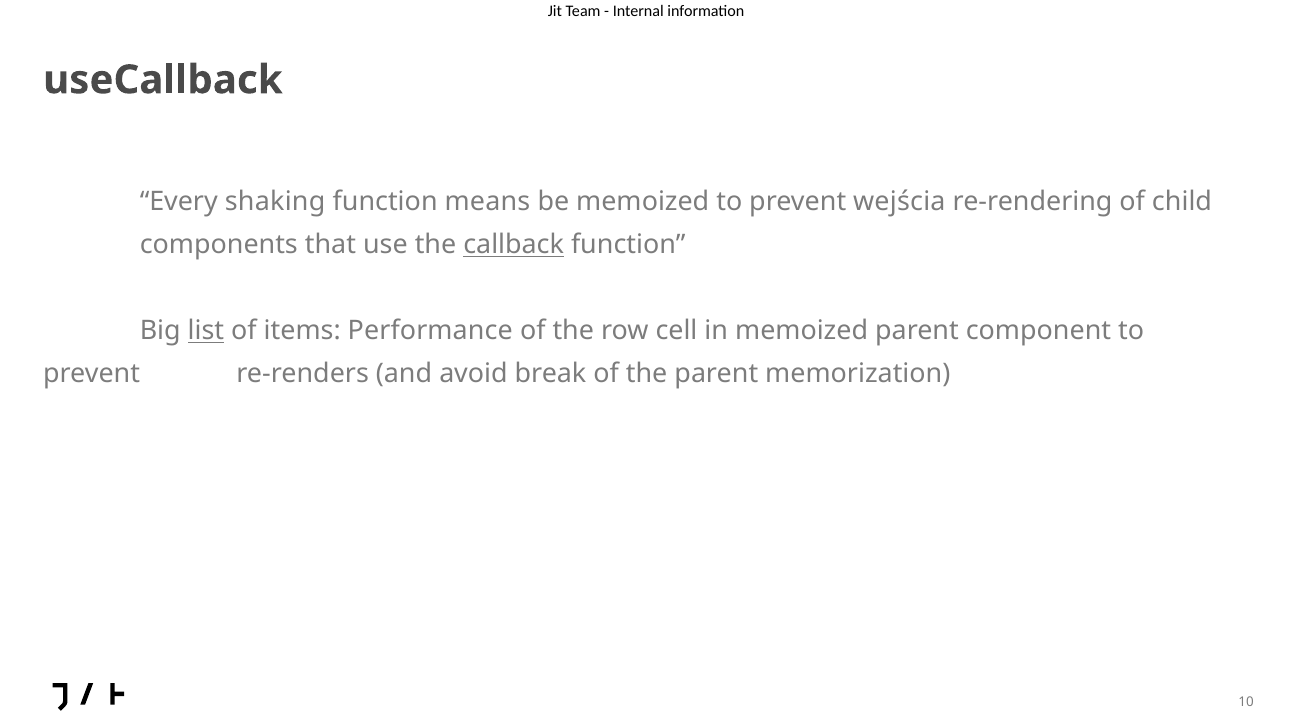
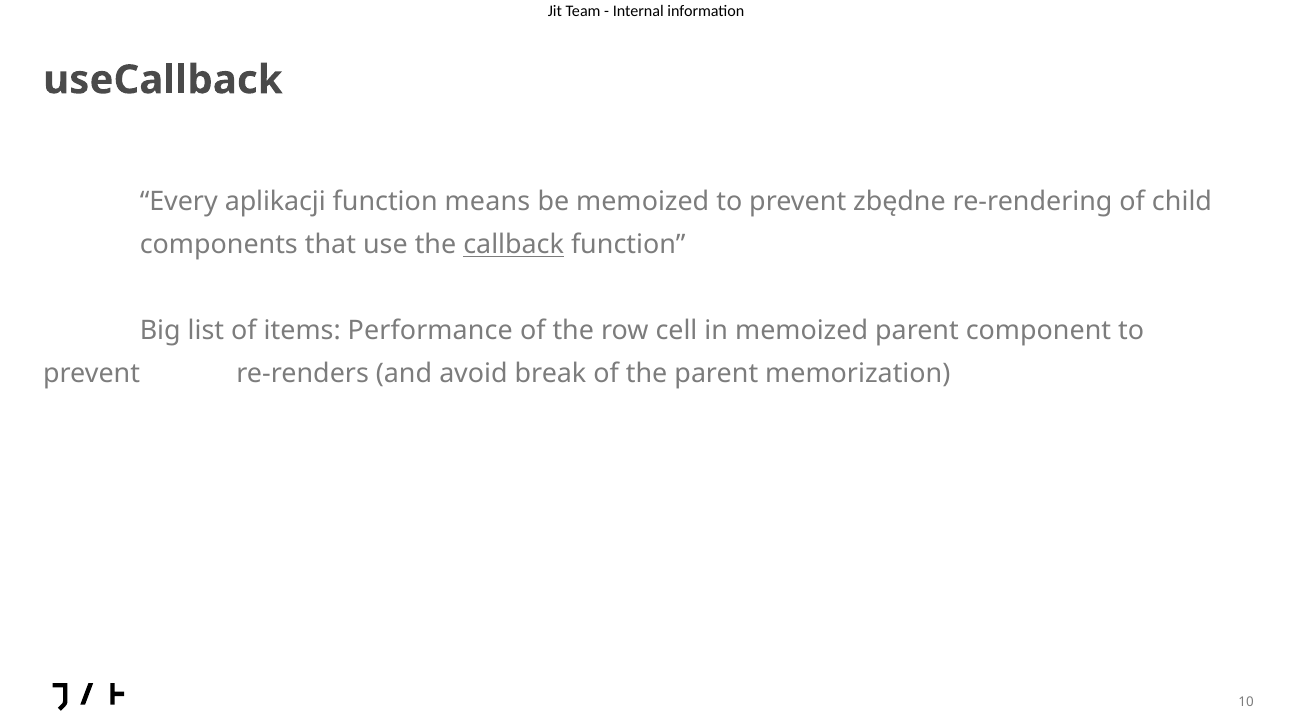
shaking: shaking -> aplikacji (275, 202)
wejścia: wejścia -> zbędne (899, 202)
list underline: present -> none (206, 331)
